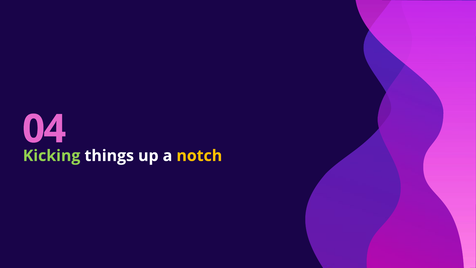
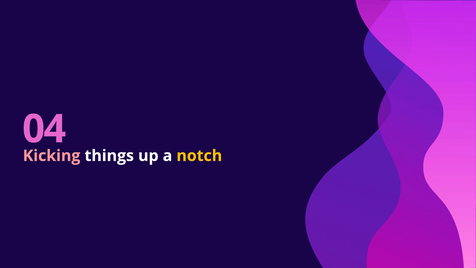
Kicking colour: light green -> pink (52, 156)
